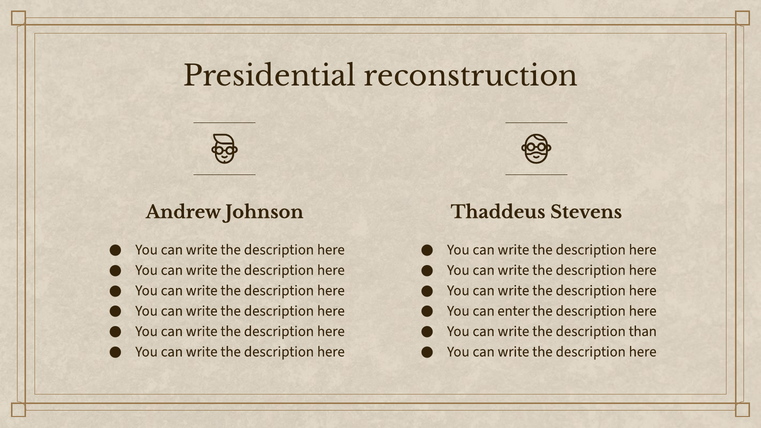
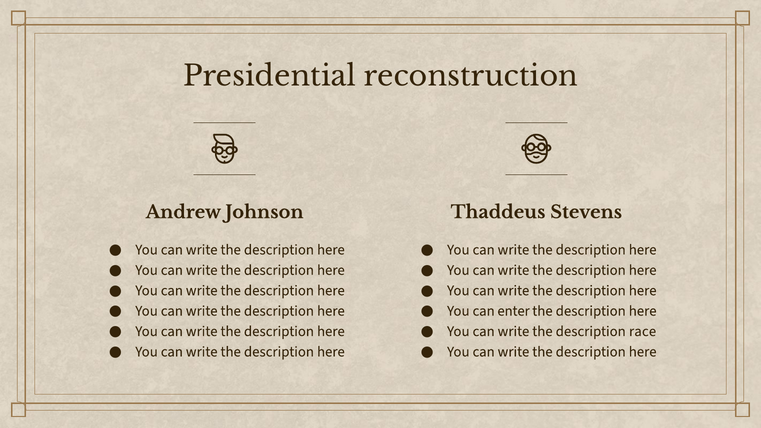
than: than -> race (643, 331)
